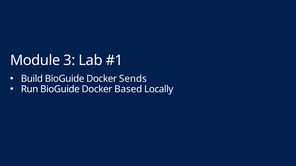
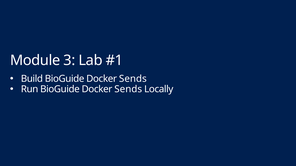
Run BioGuide Docker Based: Based -> Sends (128, 89)
